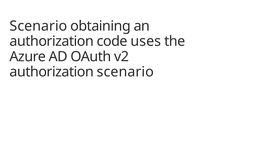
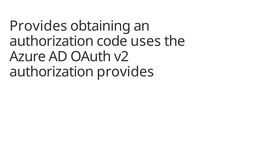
Scenario: Scenario -> Provides (38, 26)
authorization scenario: scenario -> provides (125, 72)
